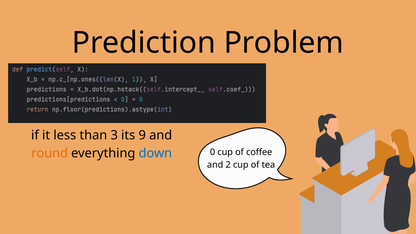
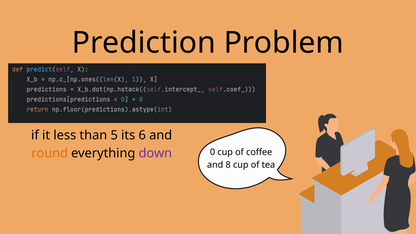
3: 3 -> 5 (114, 135)
9: 9 -> 6 (142, 135)
down colour: blue -> purple (155, 153)
2: 2 -> 8 (228, 165)
